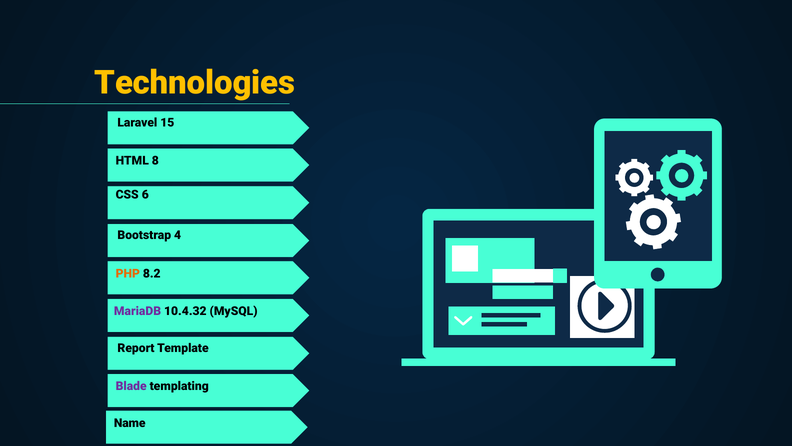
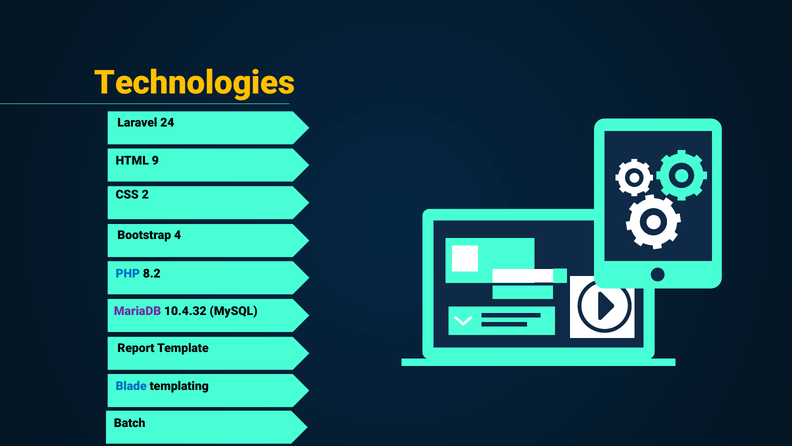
15: 15 -> 24 (167, 122)
8: 8 -> 9 (155, 161)
6: 6 -> 2 (145, 194)
PHP colour: orange -> blue (128, 273)
Blade colour: purple -> blue (131, 386)
Name: Name -> Batch (130, 423)
